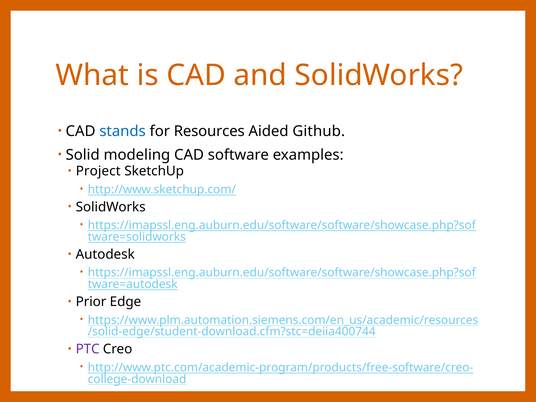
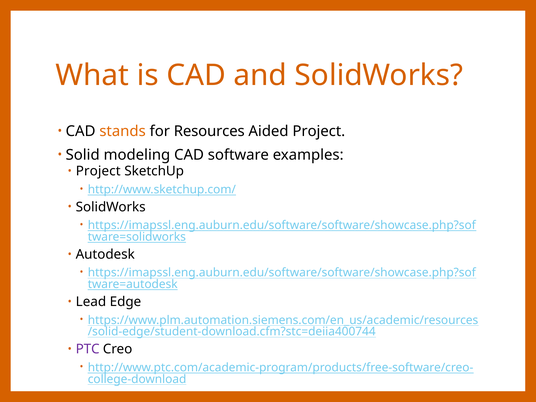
stands colour: blue -> orange (123, 131)
Aided Github: Github -> Project (319, 131)
Prior: Prior -> Lead (91, 302)
